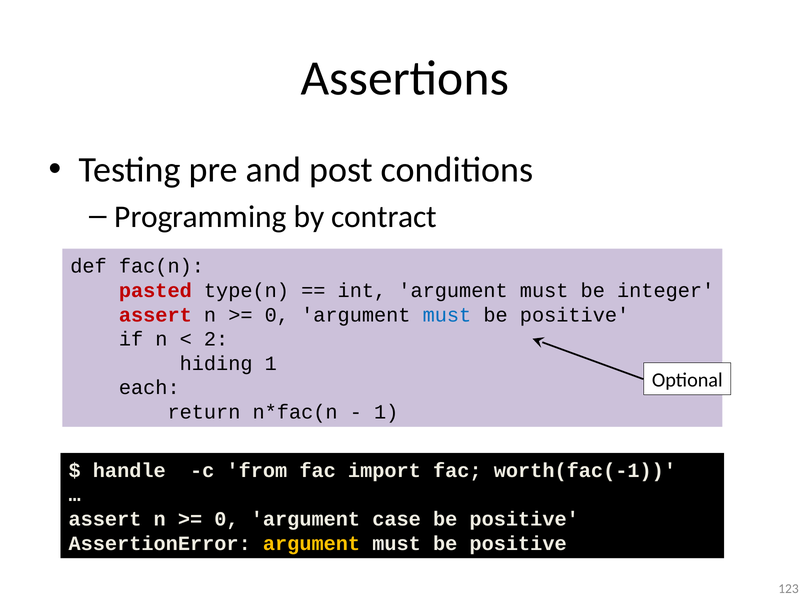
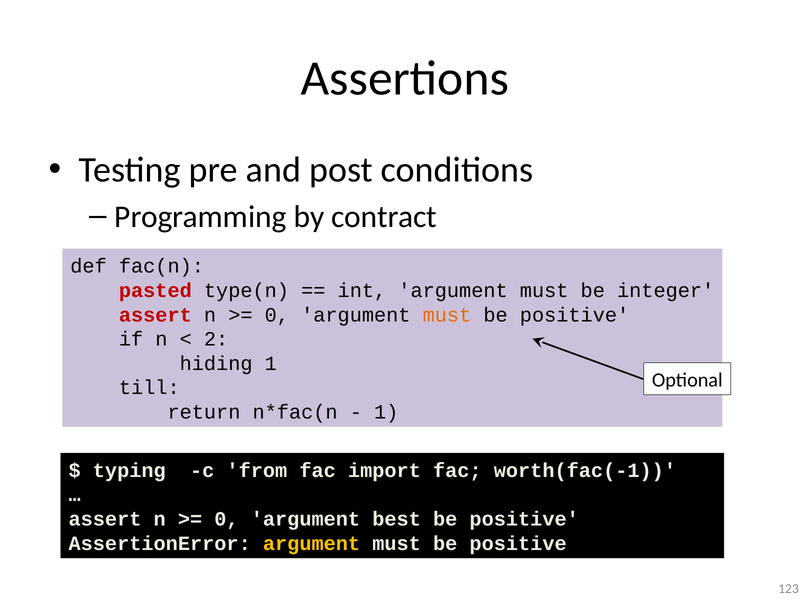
must colour: blue -> orange (447, 315)
each: each -> till (149, 387)
handle: handle -> typing (129, 470)
case: case -> best (397, 519)
